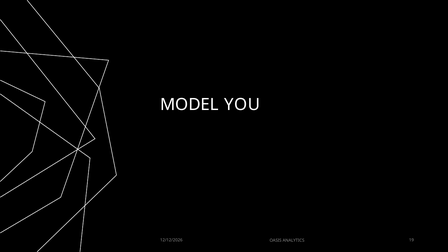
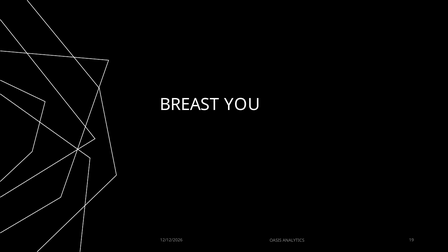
MODEL: MODEL -> BREAST (189, 105)
